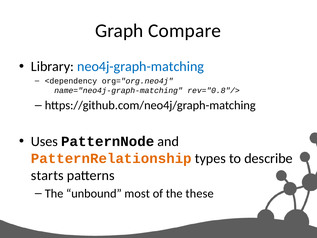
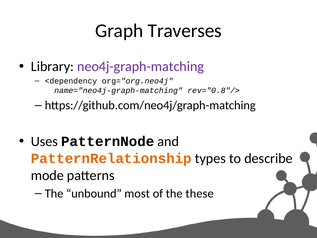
Compare: Compare -> Traverses (185, 31)
neo4j-graph-matching colour: blue -> purple (141, 67)
starts: starts -> mode (47, 175)
